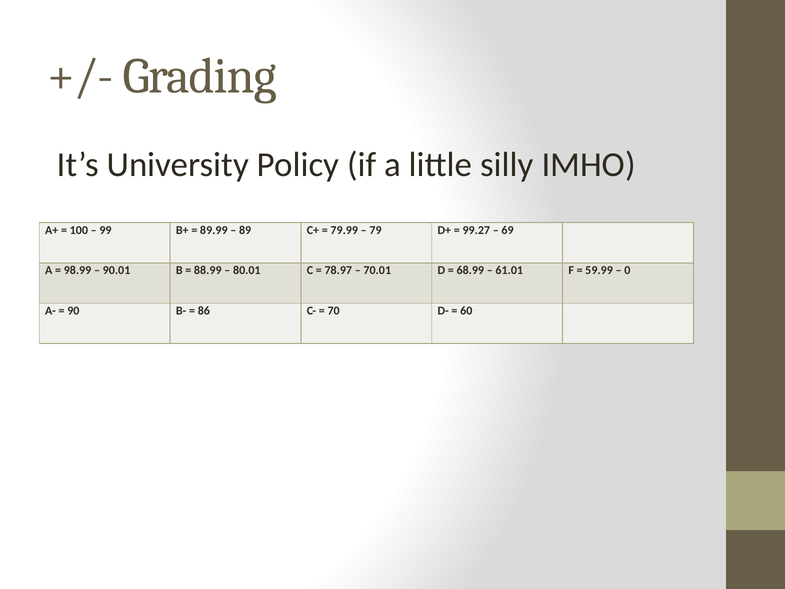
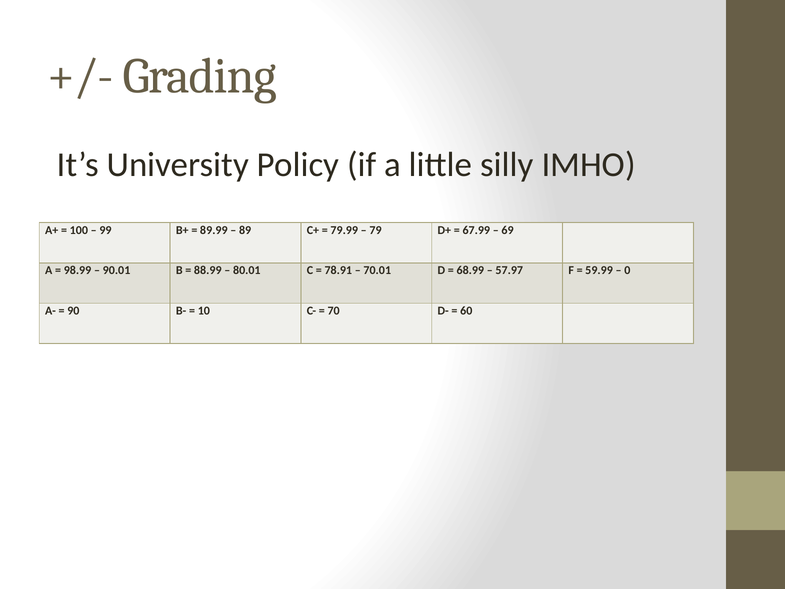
99.27: 99.27 -> 67.99 (476, 230)
78.97: 78.97 -> 78.91 (338, 270)
61.01: 61.01 -> 57.97 (509, 270)
86: 86 -> 10 (204, 311)
